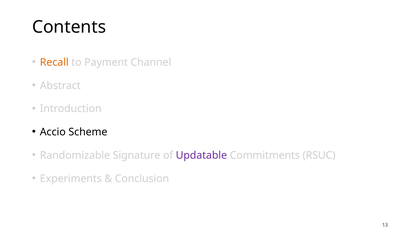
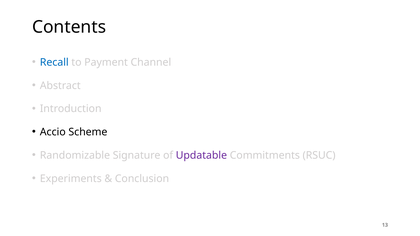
Recall colour: orange -> blue (54, 62)
